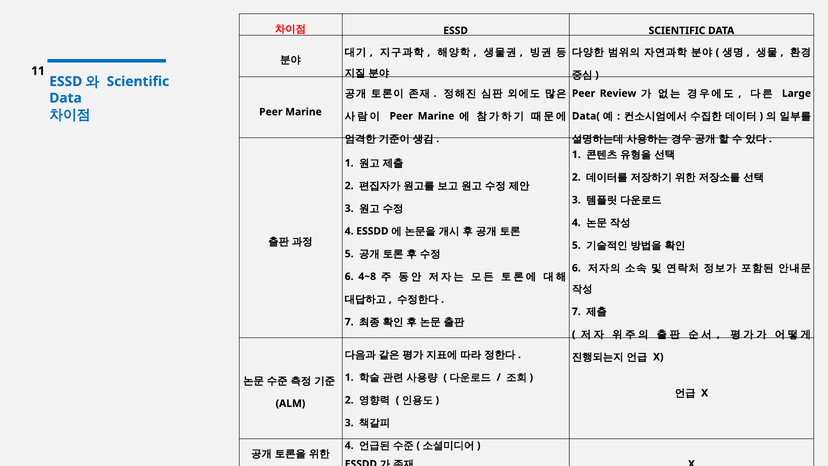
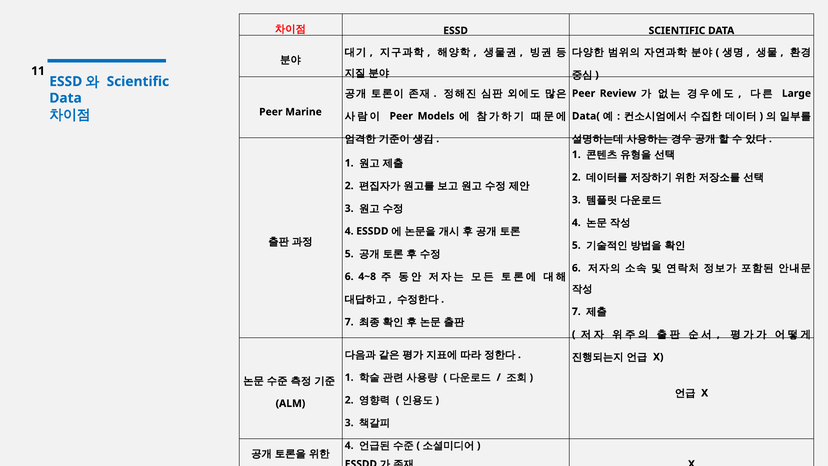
Marine: Marine -> Models (436, 116)
